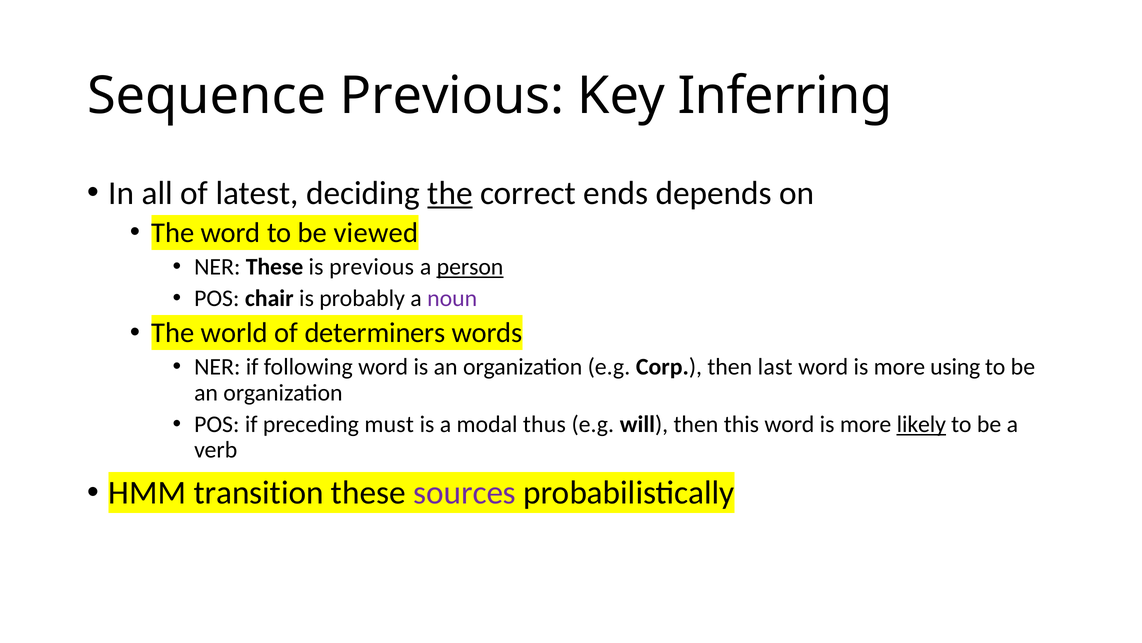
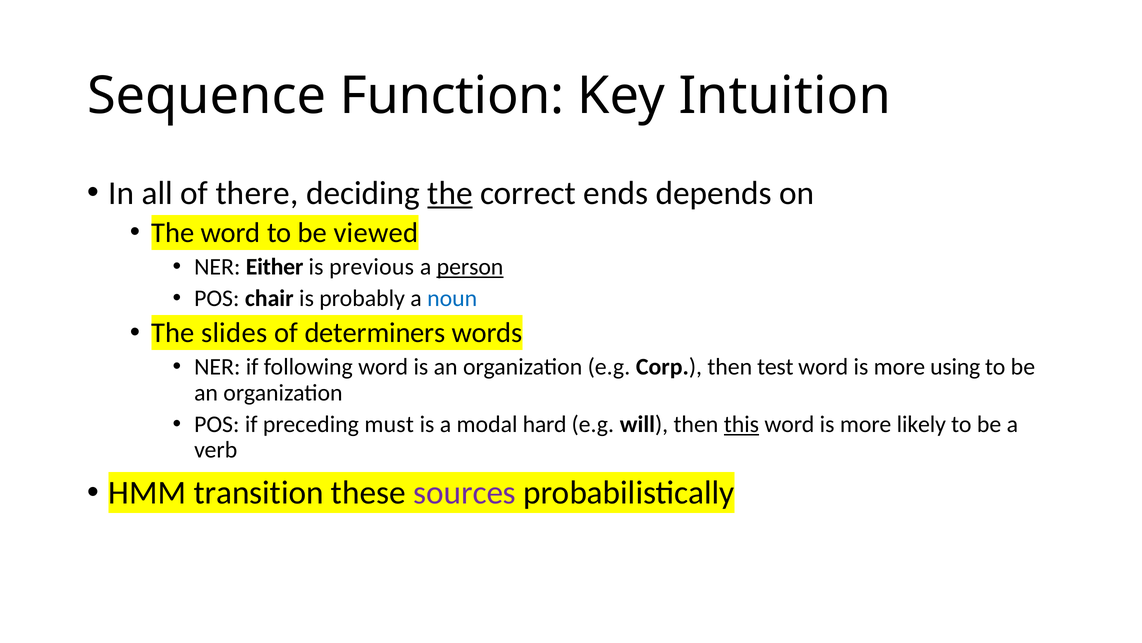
Sequence Previous: Previous -> Function (452, 96)
Inferring: Inferring -> Intuition (785, 96)
latest: latest -> there (257, 193)
NER These: These -> Either (275, 267)
noun colour: purple -> blue (452, 298)
world: world -> slides (234, 332)
last: last -> test (775, 367)
thus: thus -> hard (545, 424)
this underline: none -> present (741, 424)
likely underline: present -> none (921, 424)
